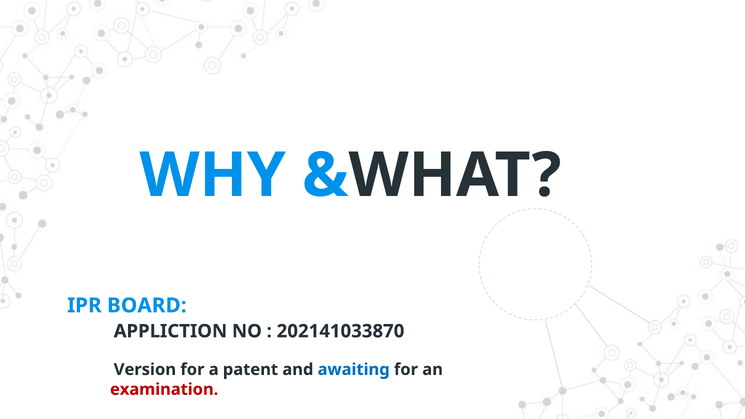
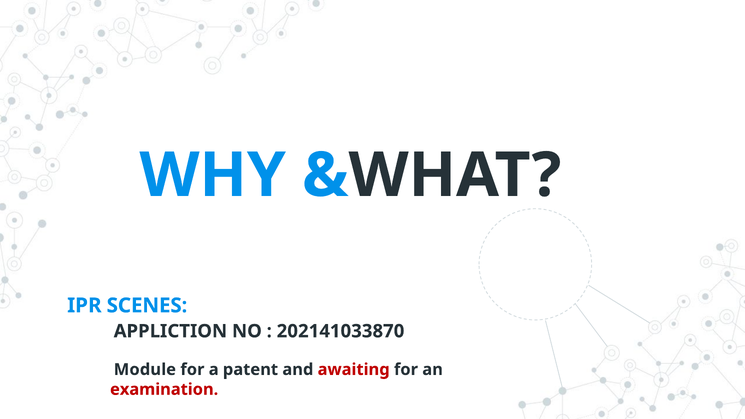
BOARD: BOARD -> SCENES (147, 306)
Version: Version -> Module (145, 370)
awaiting colour: blue -> red (354, 370)
